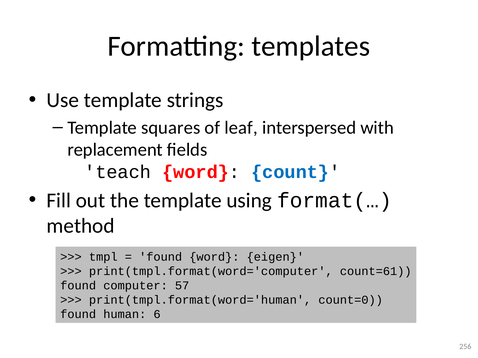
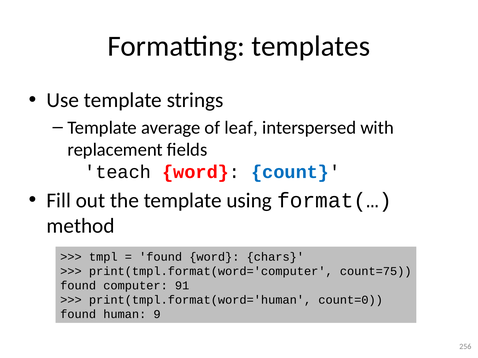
squares: squares -> average (171, 128)
eigen: eigen -> chars (275, 257)
count=61: count=61 -> count=75 (376, 272)
57: 57 -> 91 (182, 286)
6: 6 -> 9 (157, 315)
